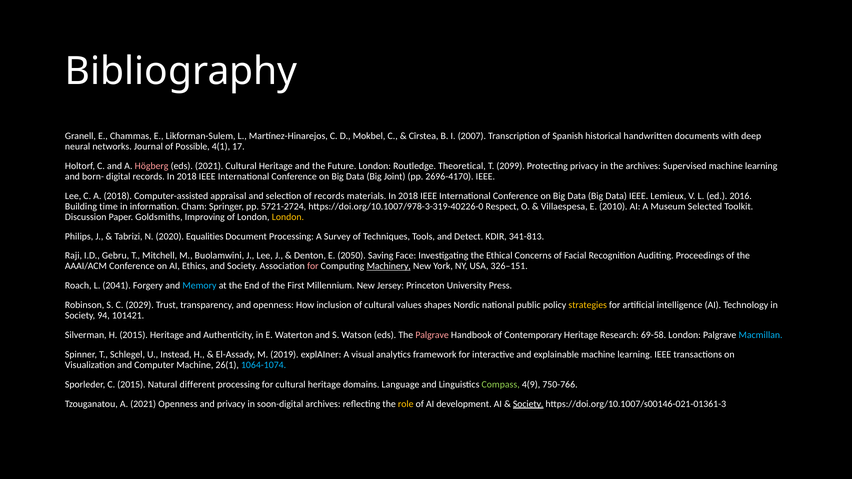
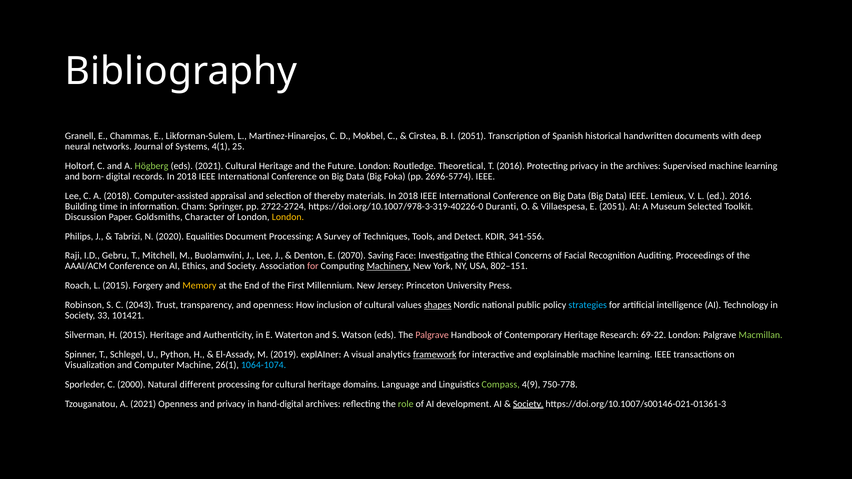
I 2007: 2007 -> 2051 (472, 136)
Possible: Possible -> Systems (193, 147)
17: 17 -> 25 (238, 147)
Högberg colour: pink -> light green (152, 166)
T 2099: 2099 -> 2016 (511, 166)
Joint: Joint -> Foka (395, 177)
2696-4170: 2696-4170 -> 2696-5774 (449, 177)
of records: records -> thereby (329, 196)
5721-2724: 5721-2724 -> 2722-2724 (284, 206)
Respect: Respect -> Duranti (502, 206)
E 2010: 2010 -> 2051 (613, 206)
Improving: Improving -> Character (205, 217)
341-813: 341-813 -> 341-556 (526, 236)
2050: 2050 -> 2070 (352, 256)
326–151: 326–151 -> 802–151 (509, 266)
L 2041: 2041 -> 2015 (117, 286)
Memory colour: light blue -> yellow (199, 286)
2029: 2029 -> 2043 (140, 305)
shapes underline: none -> present (438, 305)
strategies colour: yellow -> light blue (588, 305)
94: 94 -> 33 (104, 316)
69-58: 69-58 -> 69-22 (654, 335)
Macmillan colour: light blue -> light green (761, 335)
Instead: Instead -> Python (176, 355)
framework underline: none -> present (435, 355)
C 2015: 2015 -> 2000 (131, 385)
750-766: 750-766 -> 750-778 (560, 385)
soon-digital: soon-digital -> hand-digital (280, 404)
role colour: yellow -> light green (406, 404)
